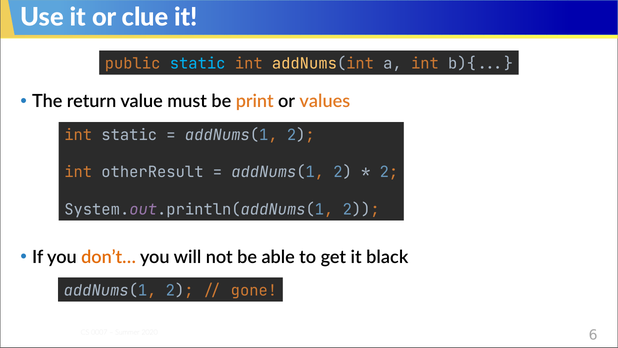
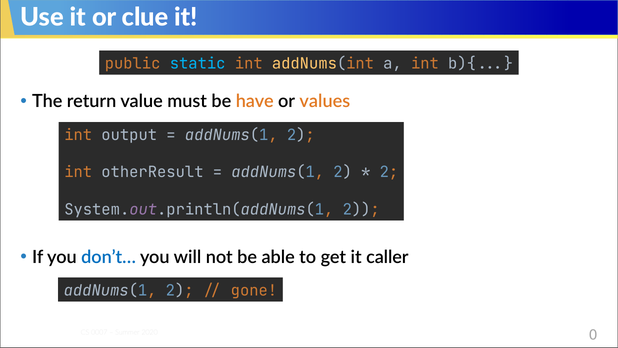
print: print -> have (255, 101)
int static: static -> output (129, 135)
don’t… colour: orange -> blue (109, 257)
black: black -> caller (387, 257)
6: 6 -> 0 (593, 335)
